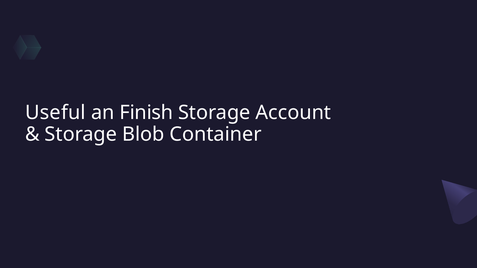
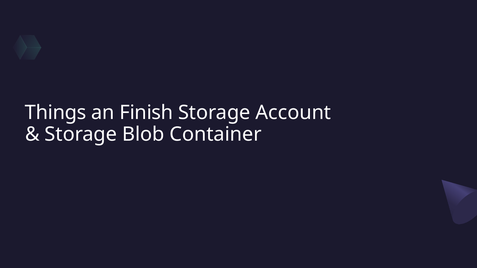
Useful: Useful -> Things (56, 113)
